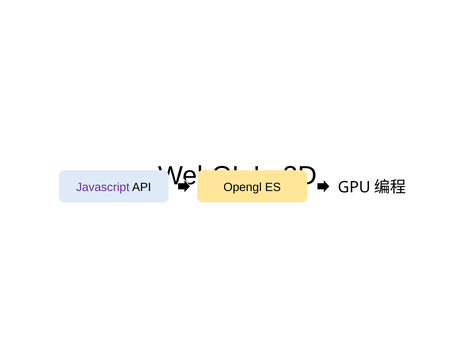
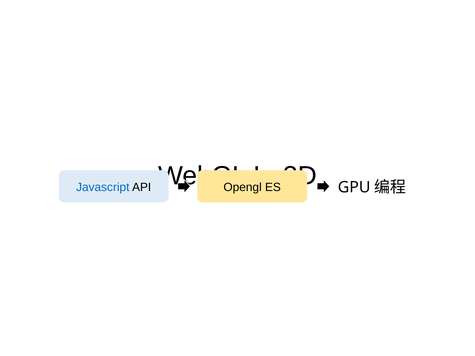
Javascript colour: purple -> blue (103, 187)
